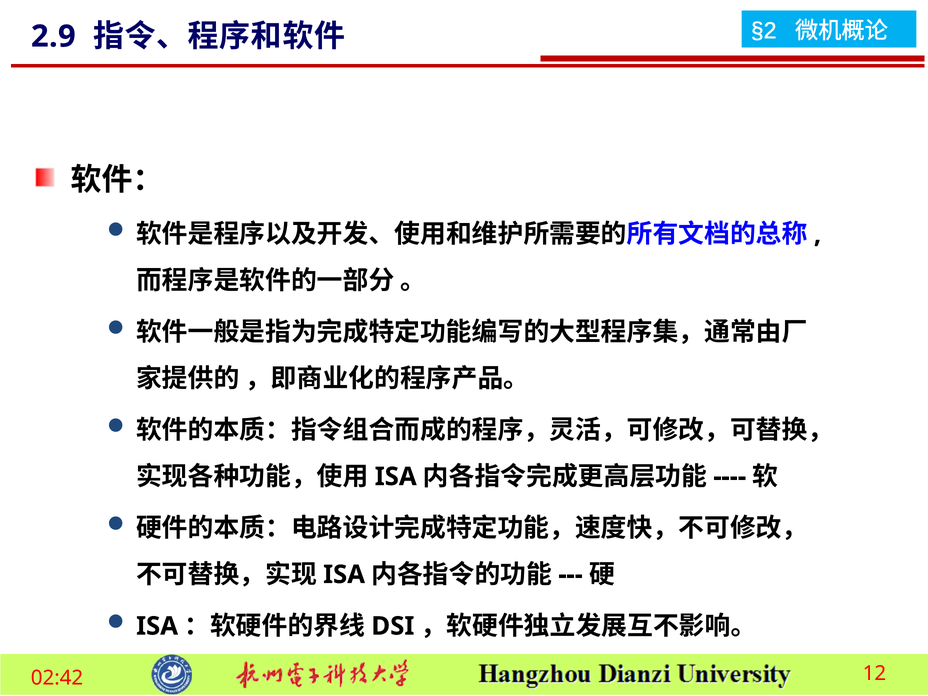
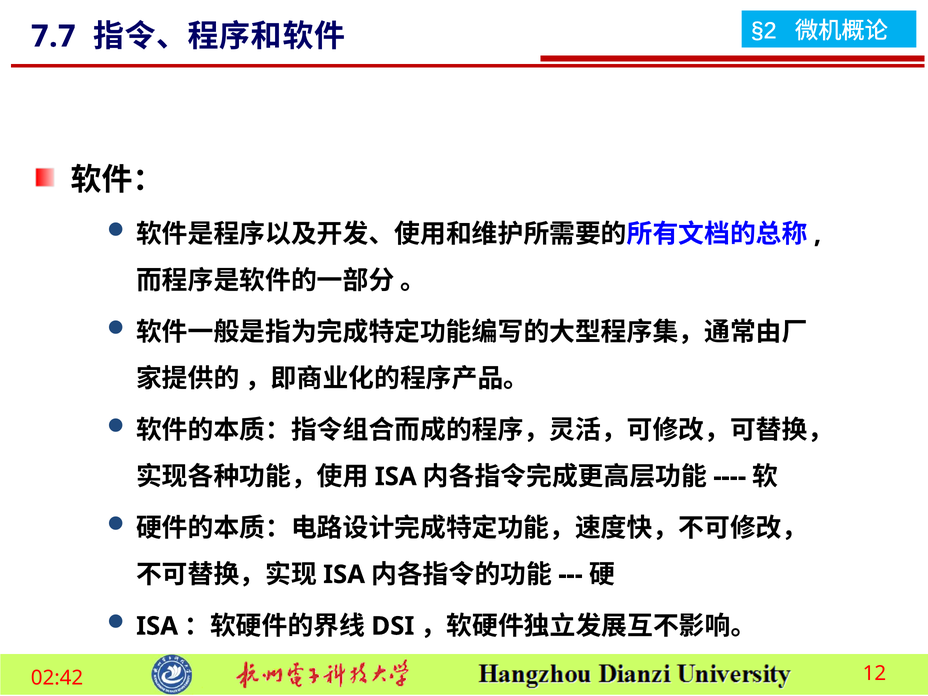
2.9: 2.9 -> 7.7 (53, 36)
